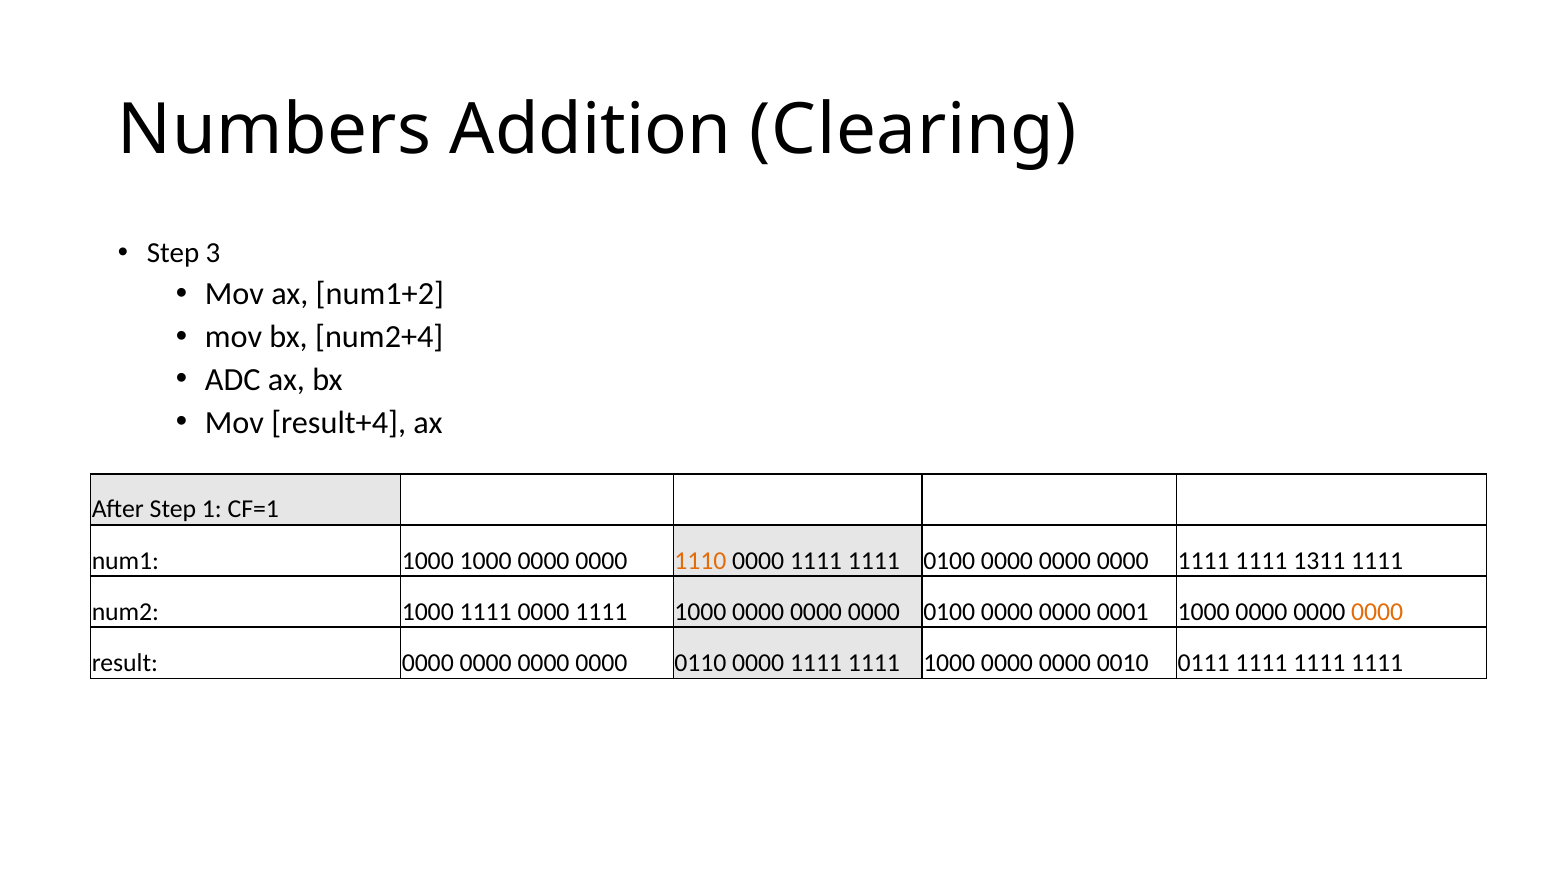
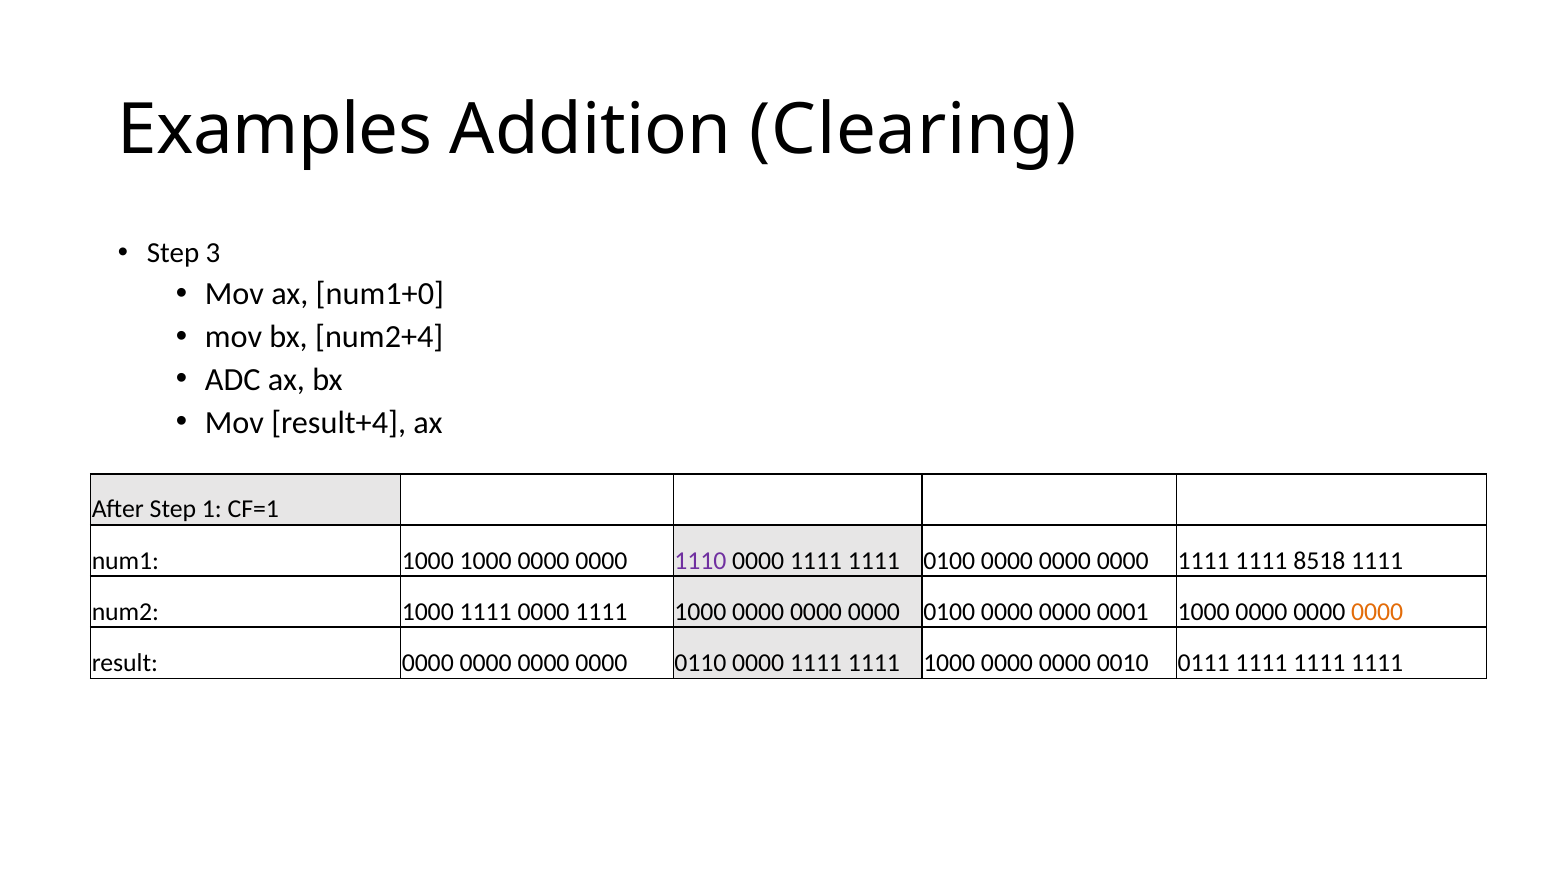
Numbers: Numbers -> Examples (275, 130)
num1+2: num1+2 -> num1+0 (380, 294)
1110 colour: orange -> purple (700, 561)
1311: 1311 -> 8518 (1319, 561)
